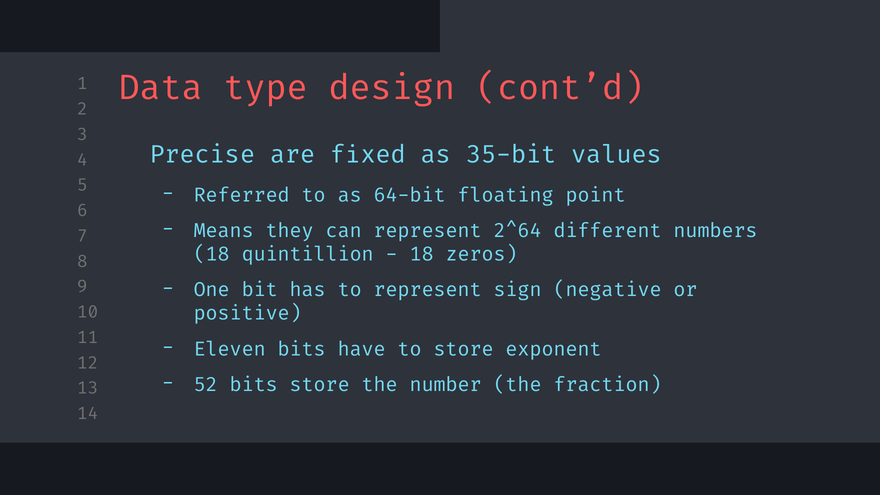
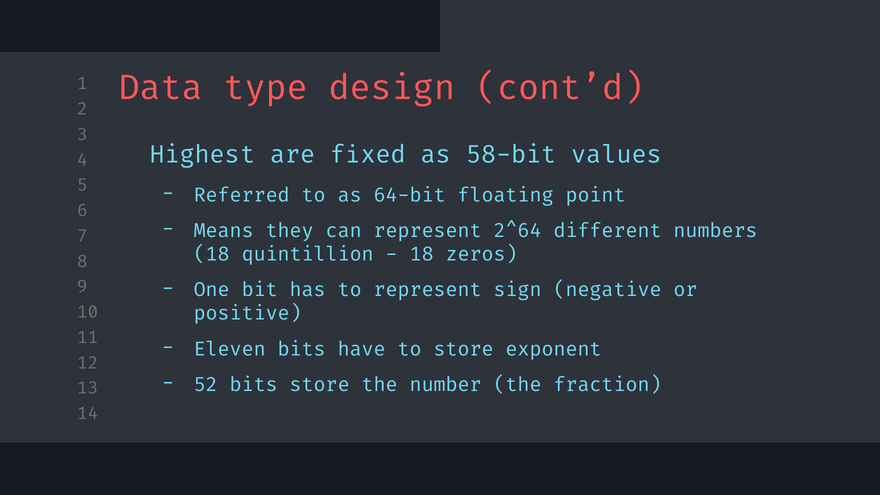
Precise: Precise -> Highest (202, 155)
35-bit: 35-bit -> 58-bit (511, 155)
